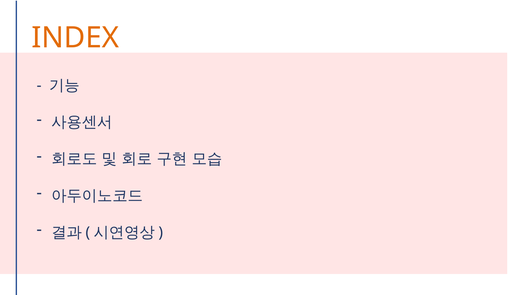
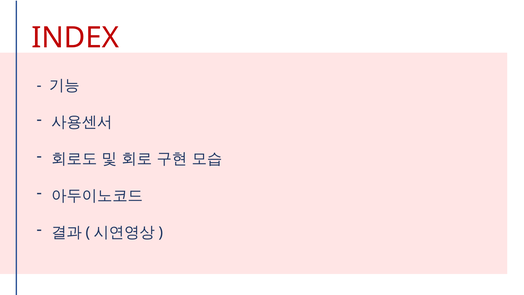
INDEX colour: orange -> red (75, 38)
